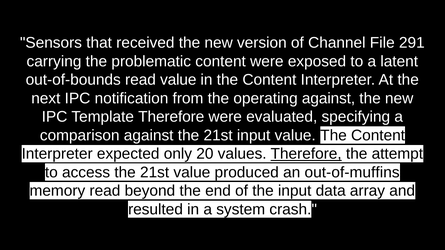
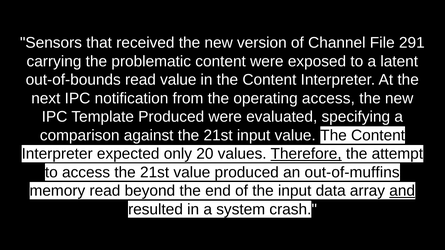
operating against: against -> access (328, 98)
Template Therefore: Therefore -> Produced (171, 117)
and underline: none -> present (402, 191)
